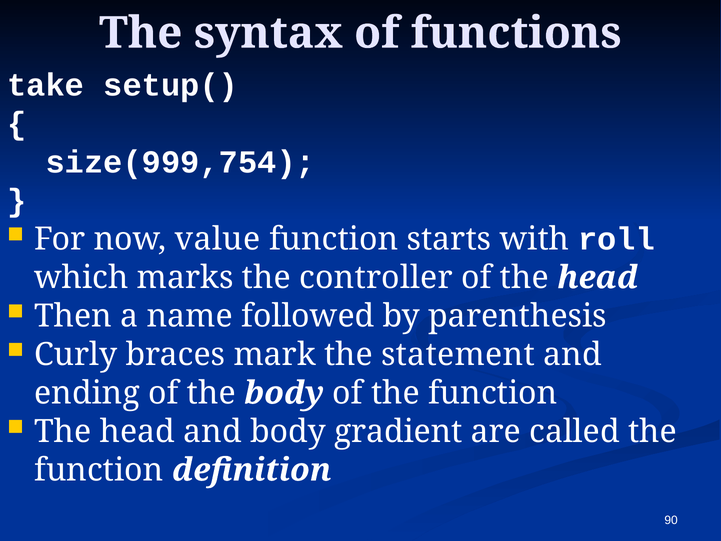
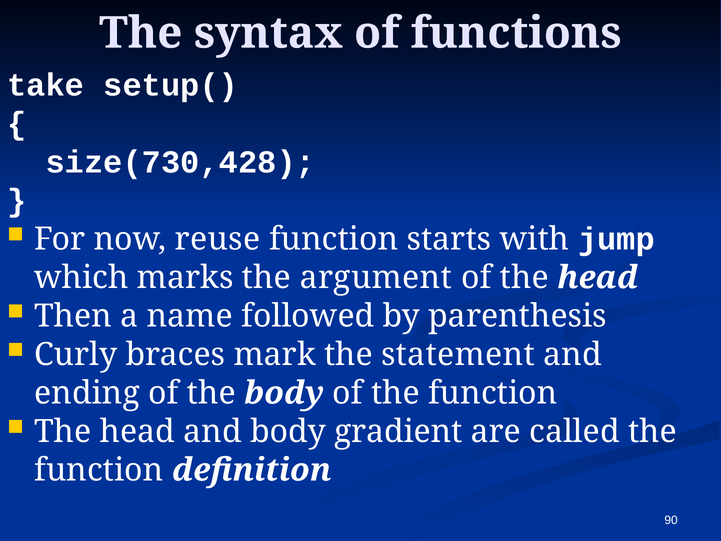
size(999,754: size(999,754 -> size(730,428 (180, 162)
value: value -> reuse (218, 239)
roll: roll -> jump (616, 239)
controller: controller -> argument (376, 277)
